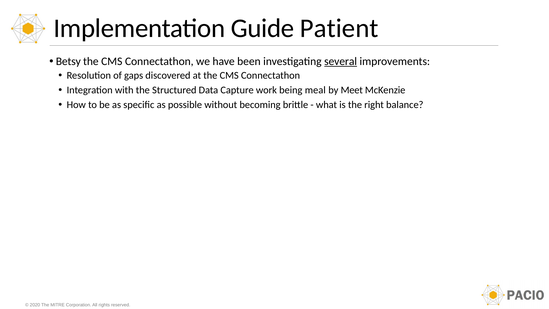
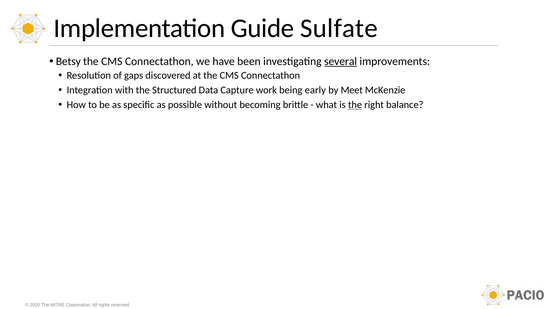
Patient: Patient -> Sulfate (339, 28)
meal: meal -> early (315, 90)
the underline: none -> present (355, 105)
